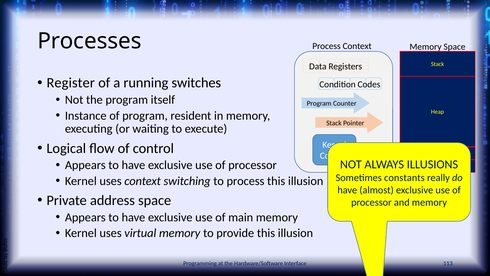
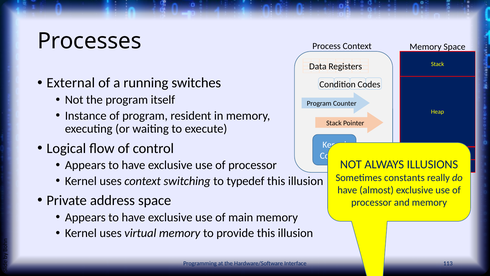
Register: Register -> External (71, 83)
to process: process -> typedef (246, 181)
